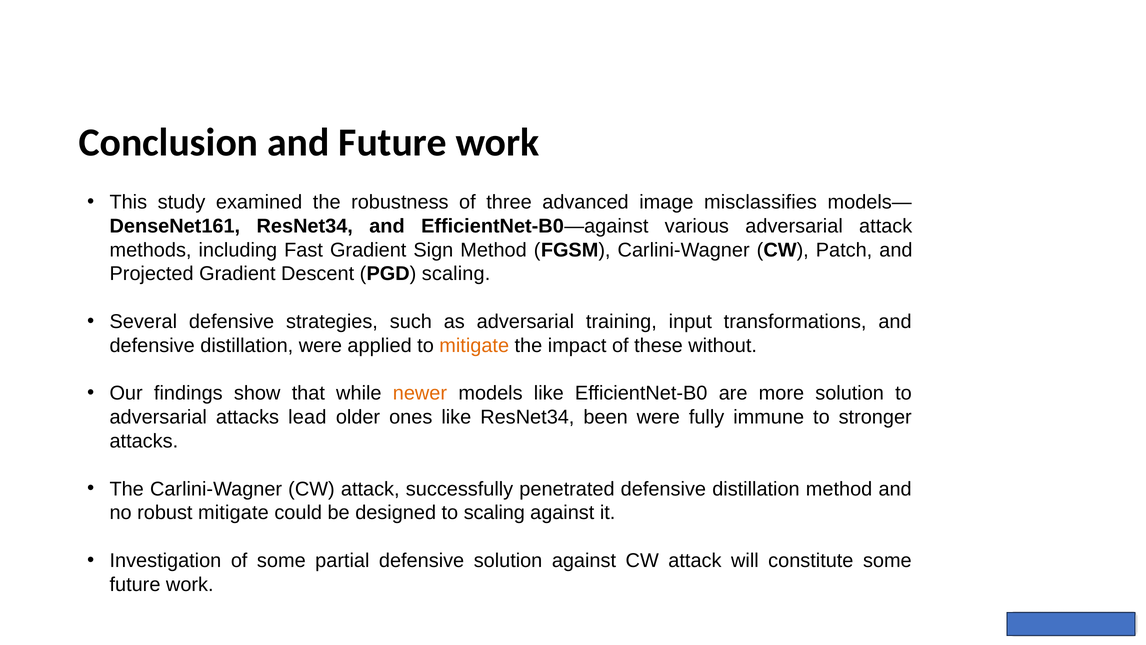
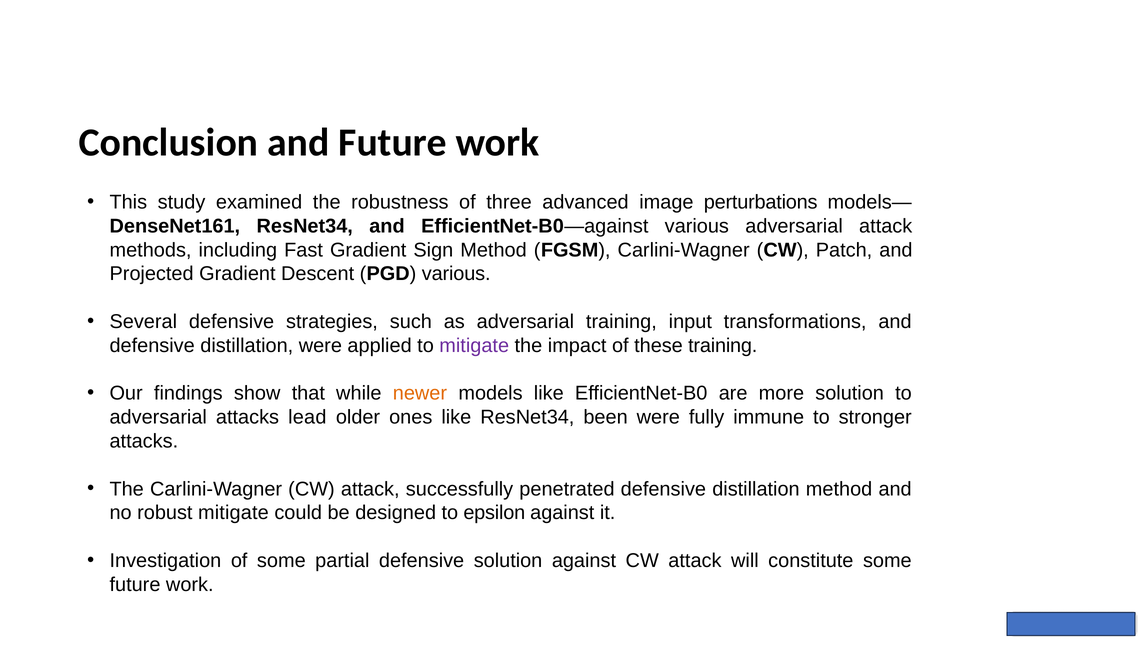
misclassifies: misclassifies -> perturbations (761, 202)
PGD scaling: scaling -> various (456, 274)
mitigate colour: orange -> purple (474, 345)
these without: without -> training (723, 345)
to scaling: scaling -> epsilon (494, 513)
